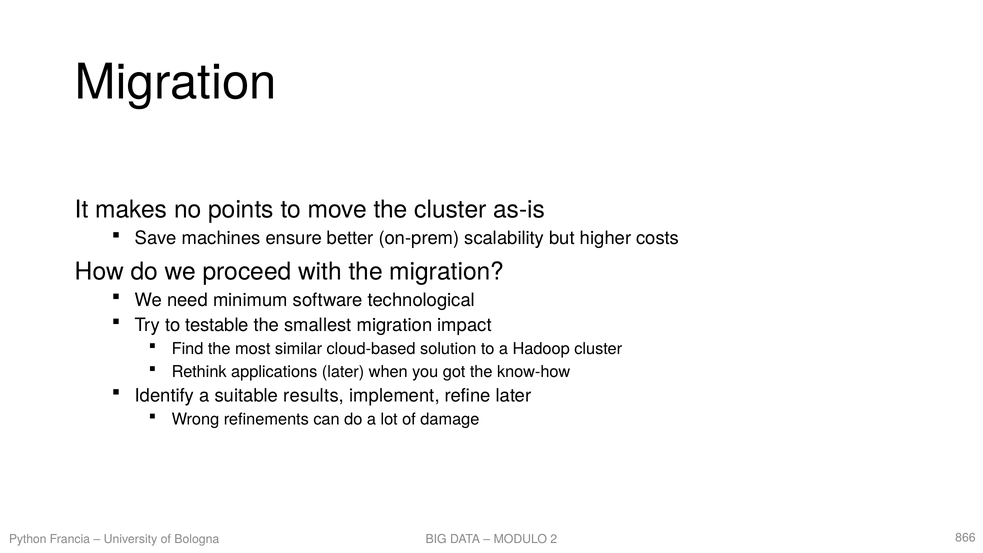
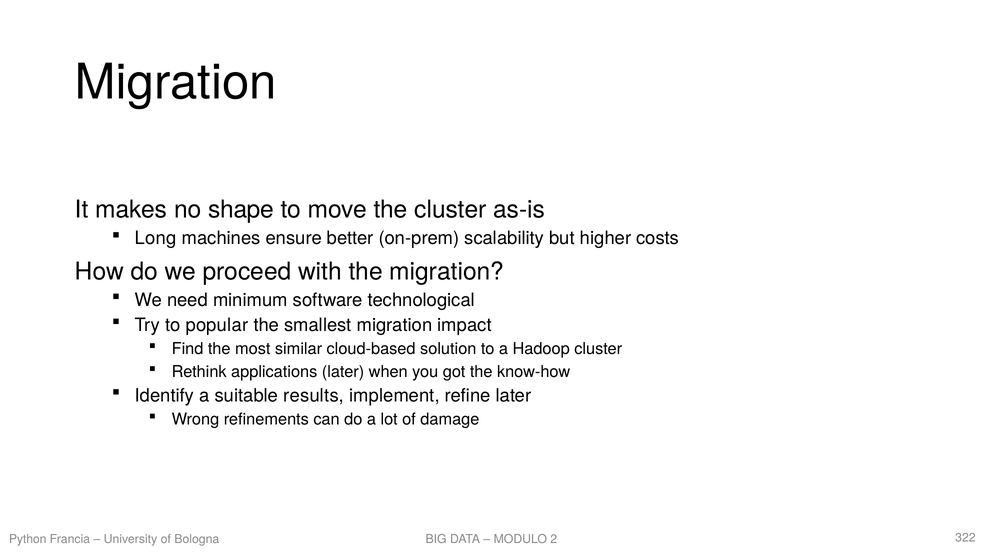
points: points -> shape (241, 210)
Save: Save -> Long (156, 238)
testable: testable -> popular (217, 325)
866: 866 -> 322 (965, 538)
